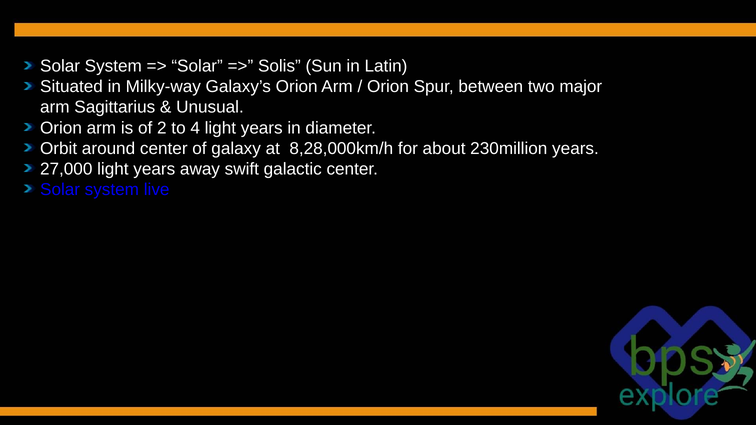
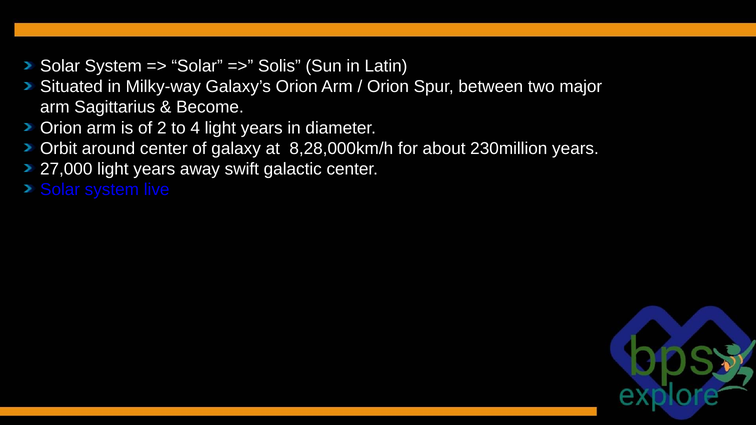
Unusual: Unusual -> Become (210, 107)
